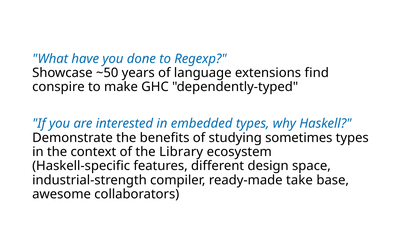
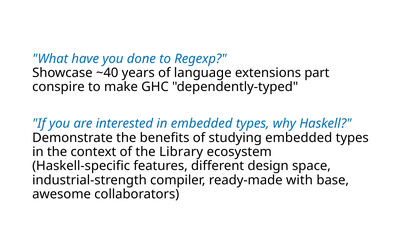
~50: ~50 -> ~40 (107, 73)
find: find -> part (317, 73)
studying sometimes: sometimes -> embedded (299, 138)
take: take -> with (299, 180)
